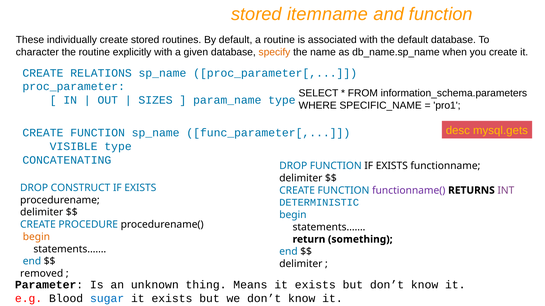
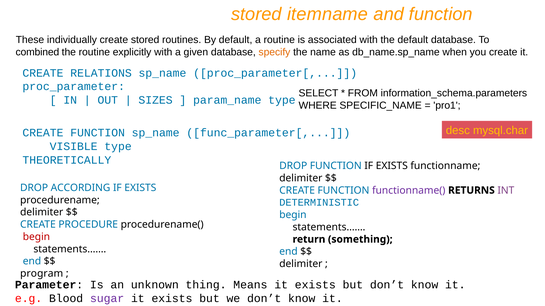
character: character -> combined (37, 52)
mysql.gets: mysql.gets -> mysql.char (501, 131)
CONCATENATING: CONCATENATING -> THEORETICALLY (67, 160)
CONSTRUCT: CONSTRUCT -> ACCORDING (81, 188)
begin colour: orange -> red (36, 237)
removed: removed -> program (42, 274)
sugar colour: blue -> purple (107, 299)
